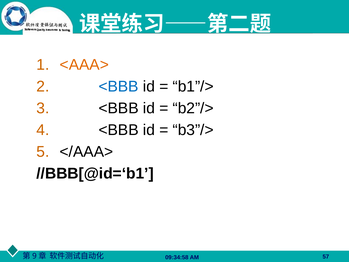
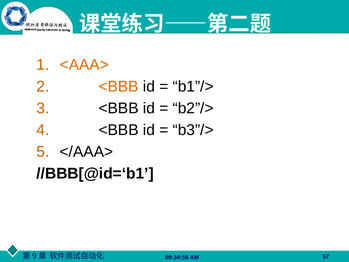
<BBB colour: blue -> orange (119, 86)
